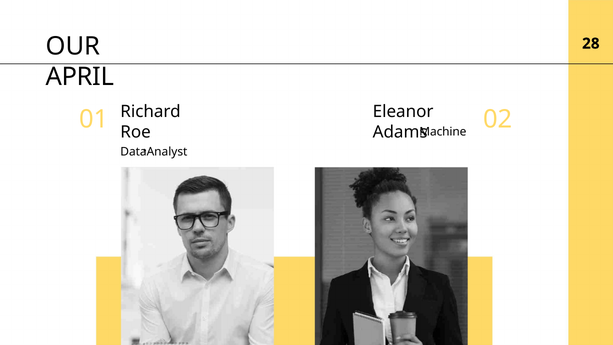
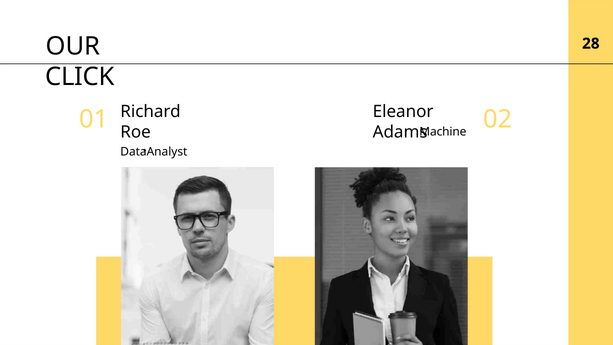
APRIL: APRIL -> CLICK (80, 77)
